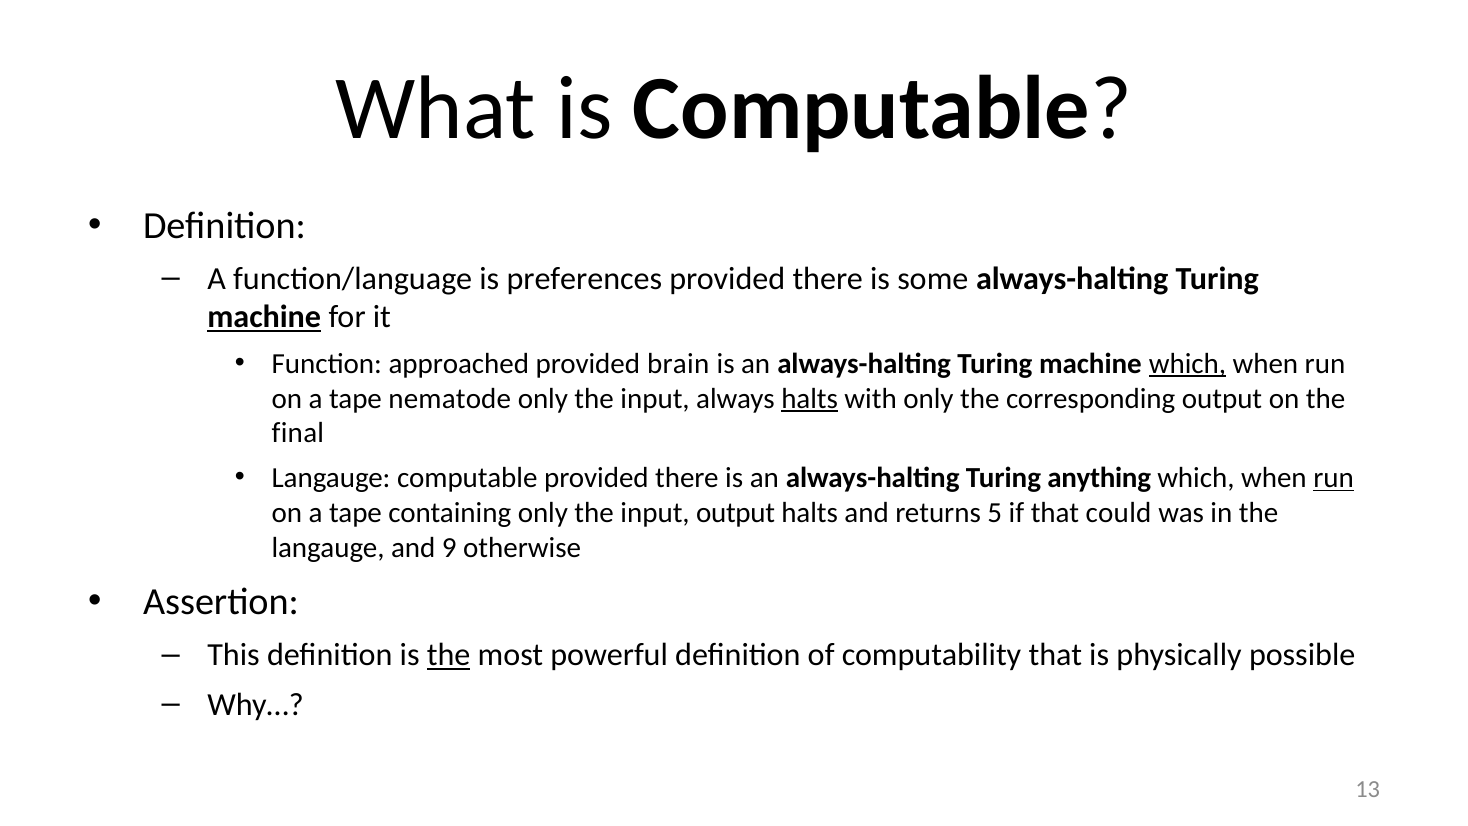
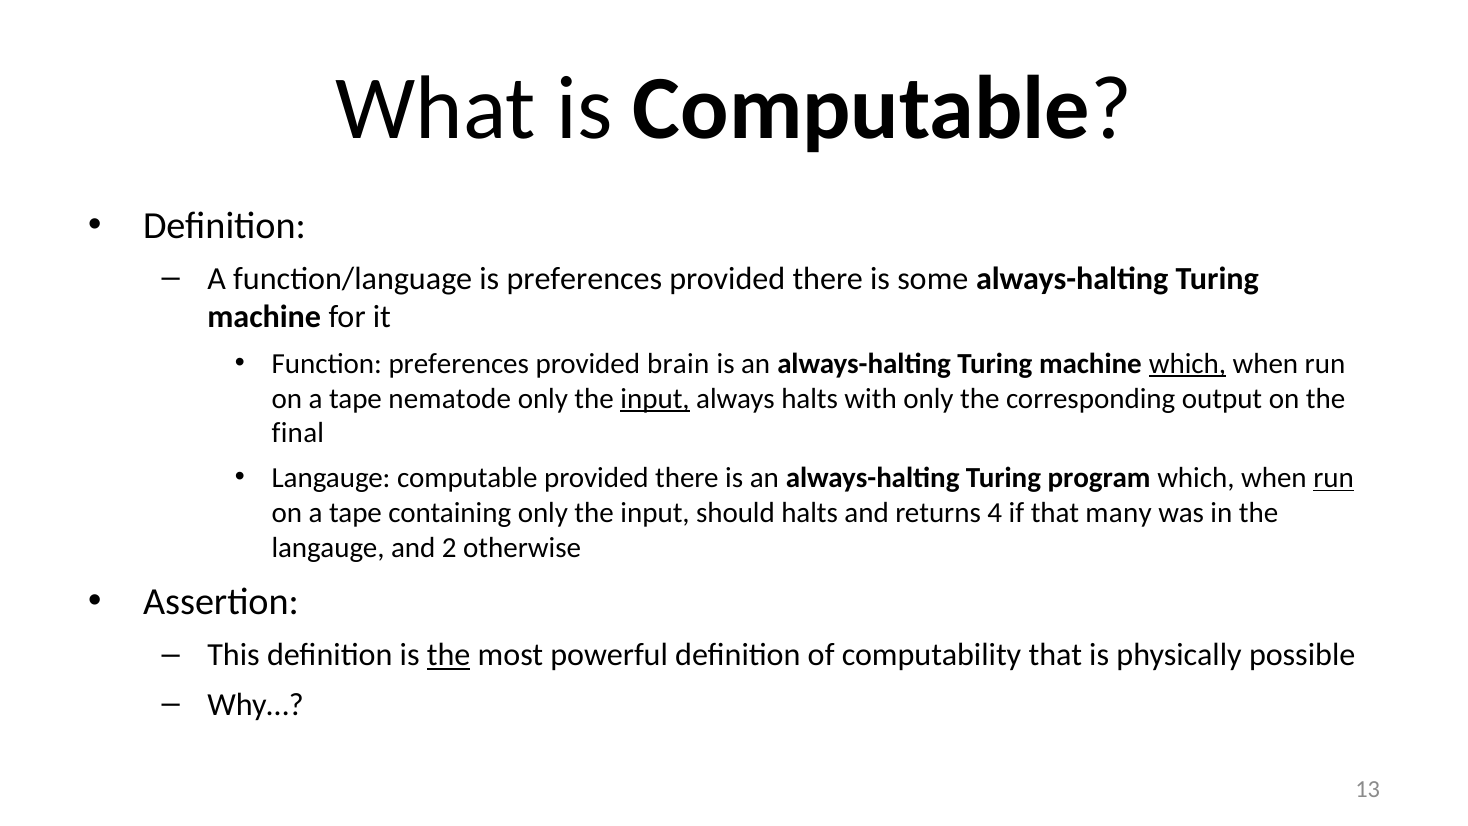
machine underline: present -> none (264, 317)
Function approached: approached -> preferences (459, 364)
input underline: none -> present (655, 398)
halts underline: present -> none (810, 398)
anything: anything -> program (1099, 478)
input output: output -> should (735, 513)
5: 5 -> 4 (995, 513)
could: could -> many (1119, 513)
9: 9 -> 2 (449, 548)
